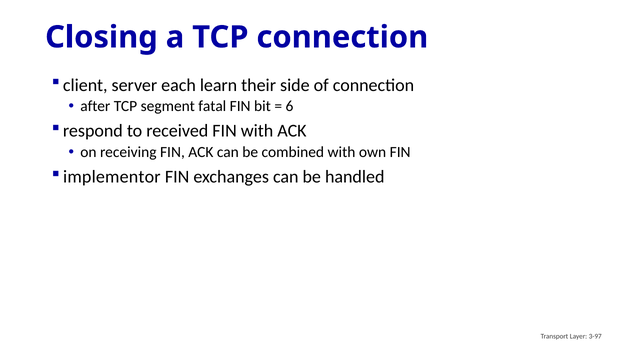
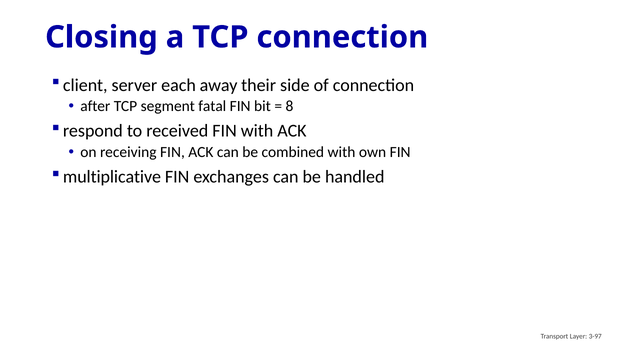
learn: learn -> away (219, 85)
6: 6 -> 8 (289, 106)
implementor: implementor -> multiplicative (112, 176)
